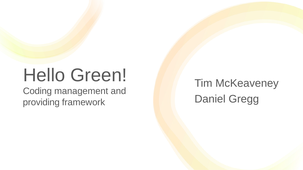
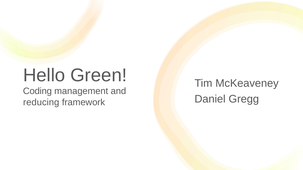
providing: providing -> reducing (41, 103)
